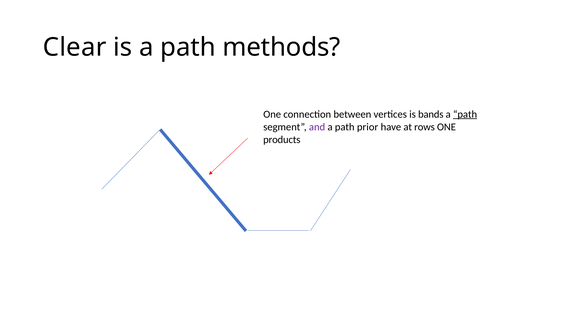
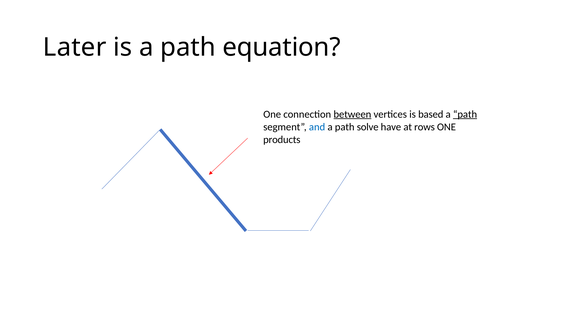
Clear: Clear -> Later (75, 47)
methods: methods -> equation (282, 47)
between underline: none -> present (352, 114)
bands: bands -> based (431, 114)
and colour: purple -> blue (317, 127)
prior: prior -> solve (368, 127)
